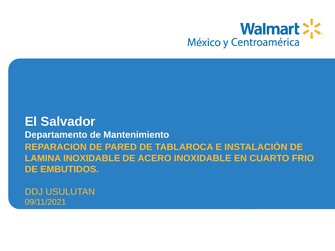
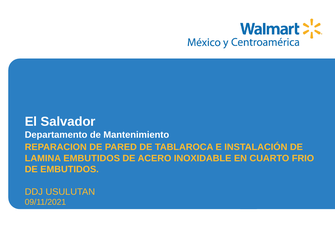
LAMINA INOXIDABLE: INOXIDABLE -> EMBUTIDOS (92, 158)
